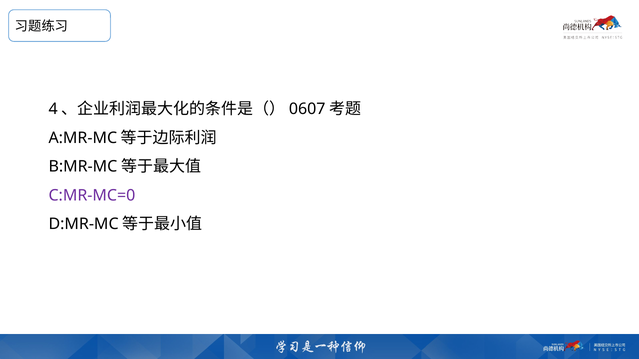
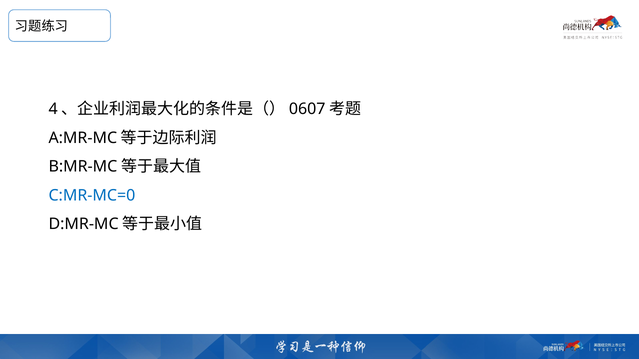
C:MR-MC=0 colour: purple -> blue (92, 196)
